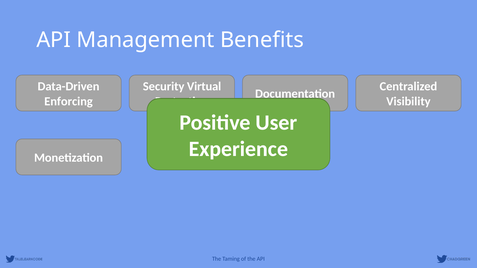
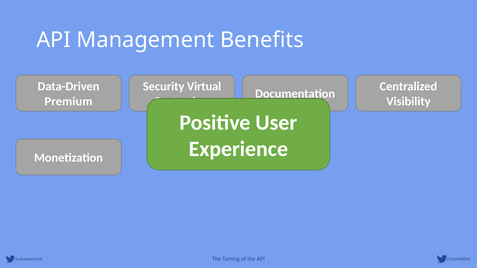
Enforcing: Enforcing -> Premium (68, 101)
